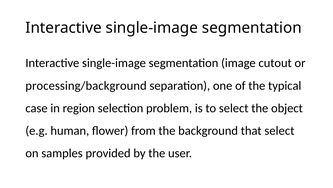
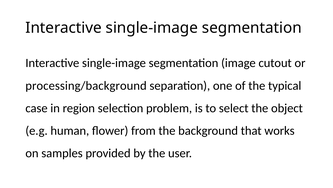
that select: select -> works (279, 130)
